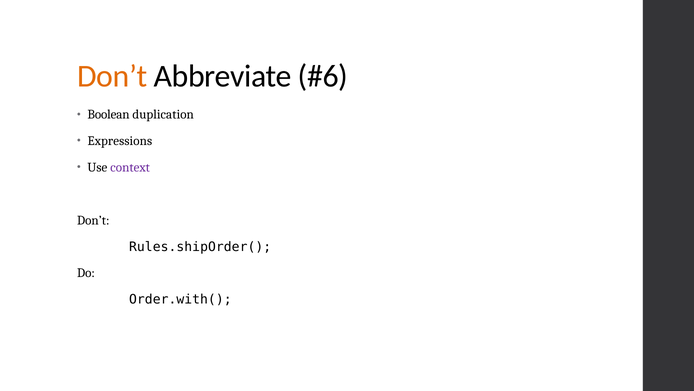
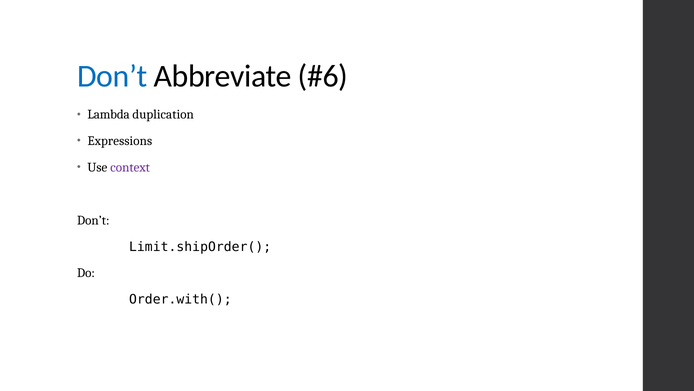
Don’t colour: orange -> blue (112, 76)
Boolean: Boolean -> Lambda (109, 114)
Rules.shipOrder(: Rules.shipOrder( -> Limit.shipOrder( (200, 246)
